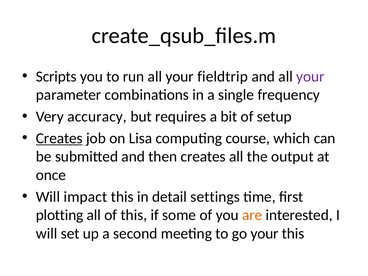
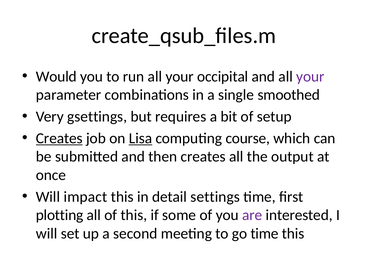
Scripts: Scripts -> Would (56, 77)
fieldtrip: fieldtrip -> occipital (223, 77)
frequency: frequency -> smoothed (289, 95)
accuracy: accuracy -> gsettings (97, 117)
Lisa underline: none -> present (140, 138)
are colour: orange -> purple (252, 215)
go your: your -> time (265, 234)
